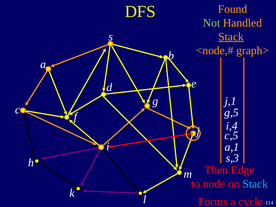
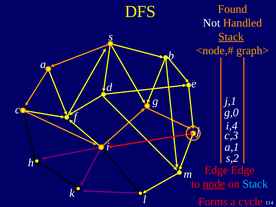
Not colour: light green -> white (212, 23)
g,5: g,5 -> g,0 (232, 113)
c,5: c,5 -> c,3 (231, 136)
s,3: s,3 -> s,2 (232, 158)
Then: Then -> Edge (216, 170)
node underline: none -> present (214, 184)
